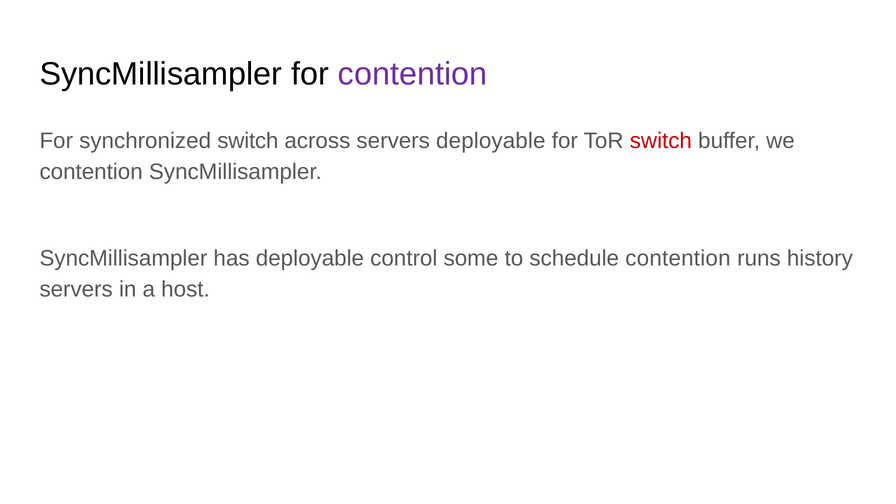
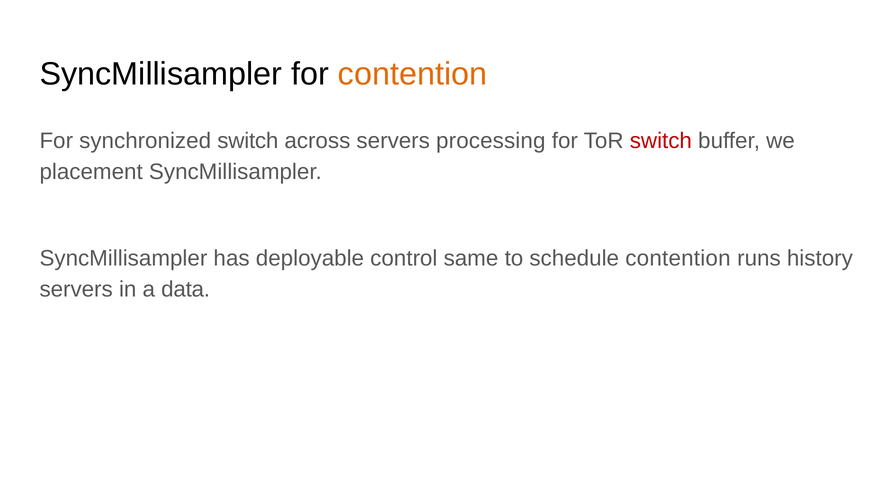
contention colour: purple -> orange (413, 74)
servers deployable: deployable -> processing (491, 141)
contention: contention -> placement (91, 172)
some: some -> same (471, 259)
host: host -> data (186, 289)
